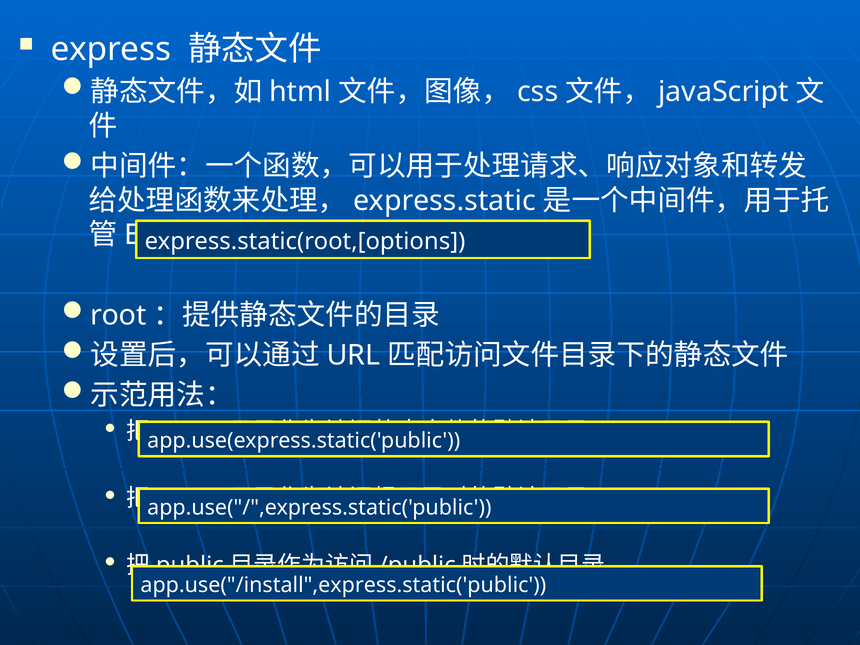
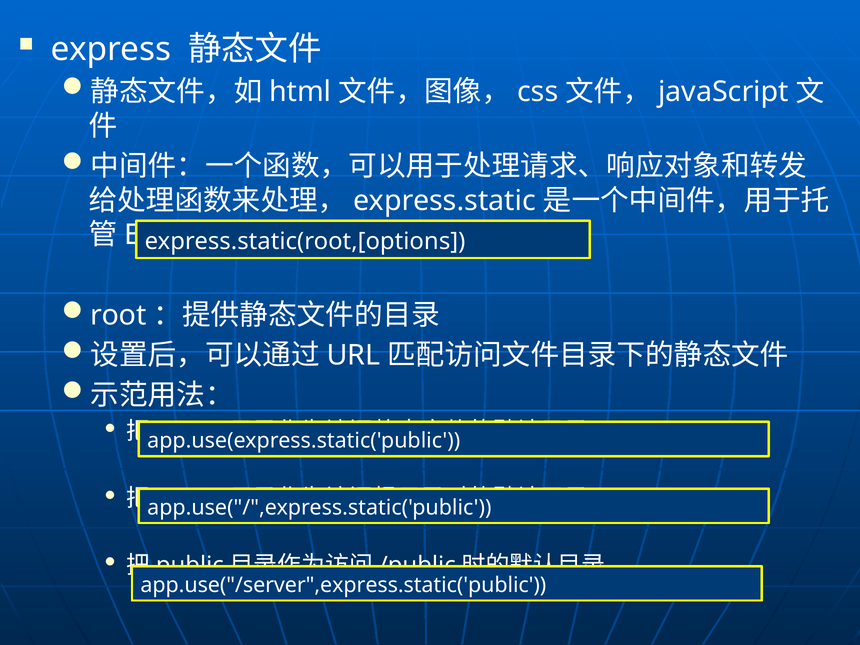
app.use("/install",express.static('public: app.use("/install",express.static('public -> app.use("/server",express.static('public (343, 585)
